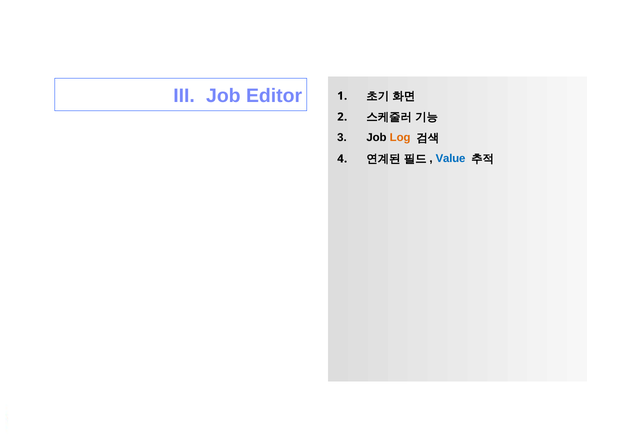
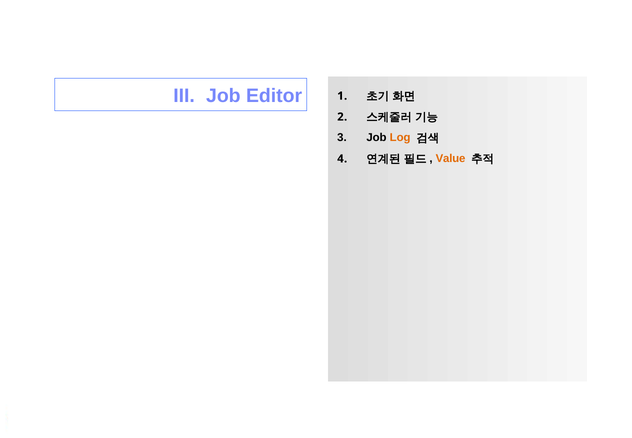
Value colour: blue -> orange (451, 158)
